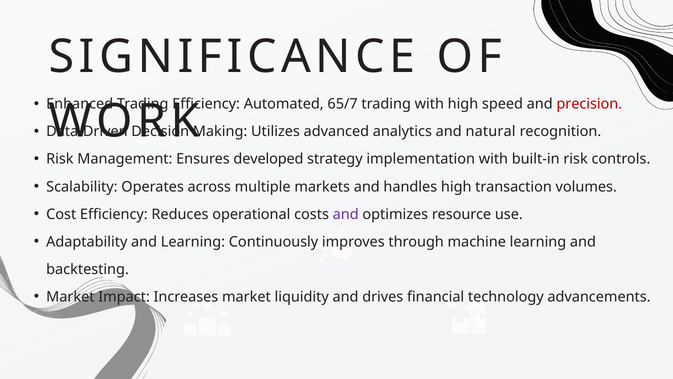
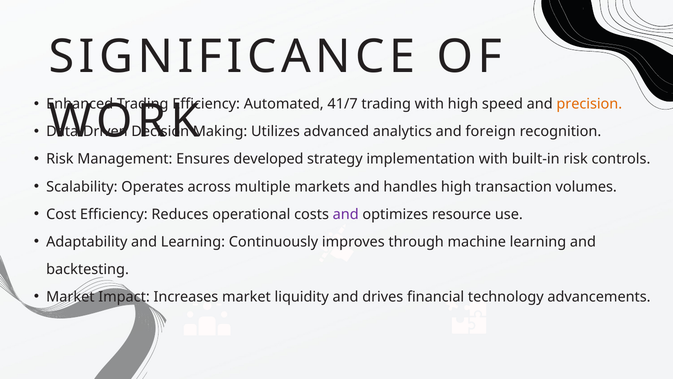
65/7: 65/7 -> 41/7 (343, 104)
precision colour: red -> orange (589, 104)
natural: natural -> foreign (491, 131)
